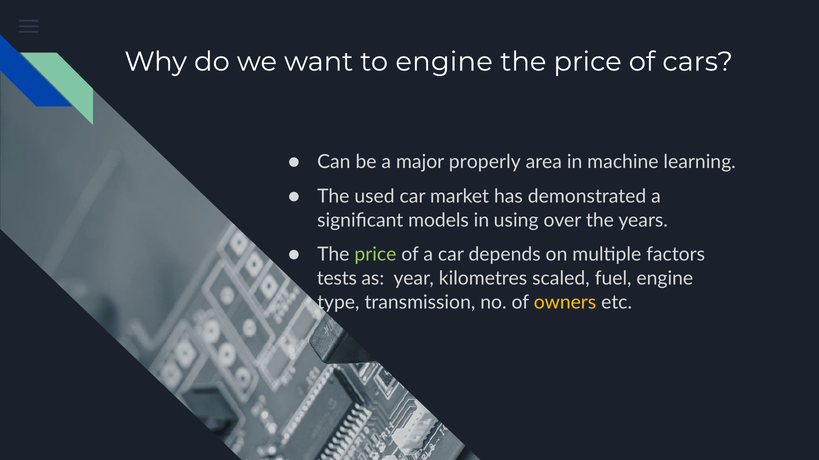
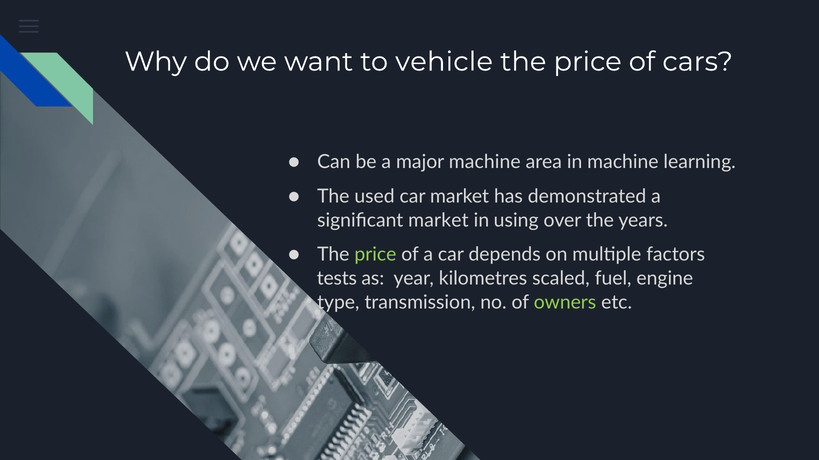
to engine: engine -> vehicle (444, 62)
major properly: properly -> machine (485, 162)
significant models: models -> market (438, 221)
owners colour: yellow -> light green (565, 303)
